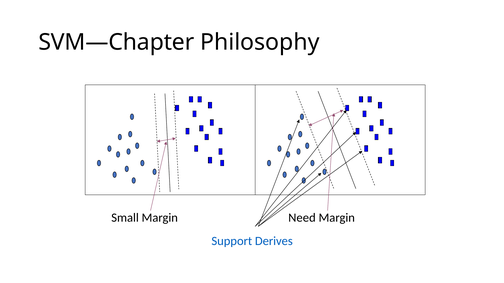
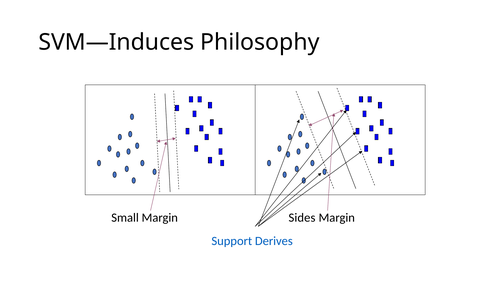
SVM—Chapter: SVM—Chapter -> SVM—Induces (116, 42)
Need: Need -> Sides (302, 218)
